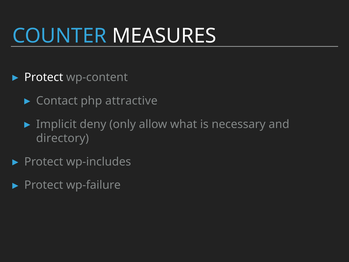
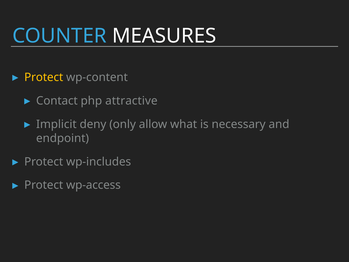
Protect colour: white -> yellow (44, 77)
directory: directory -> endpoint (63, 138)
wp-failure: wp-failure -> wp-access (93, 185)
